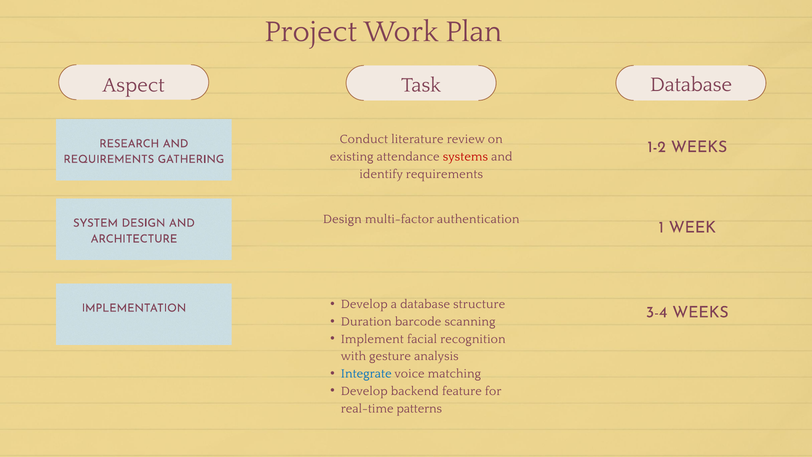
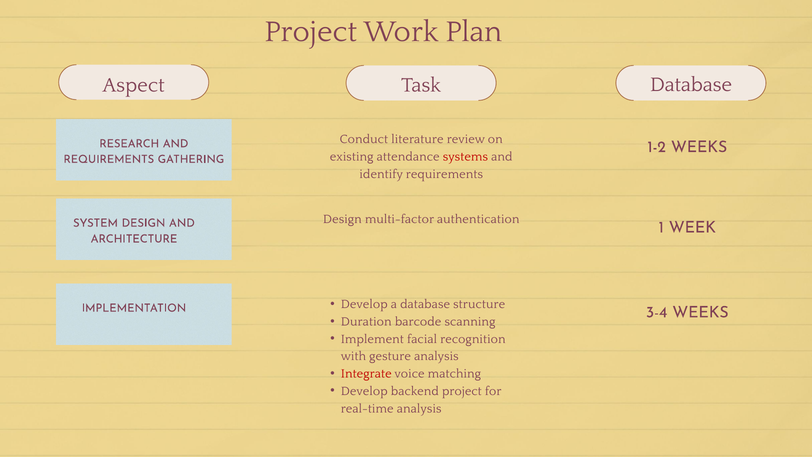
Integrate colour: blue -> red (366, 373)
backend feature: feature -> project (462, 391)
real-time patterns: patterns -> analysis (419, 408)
